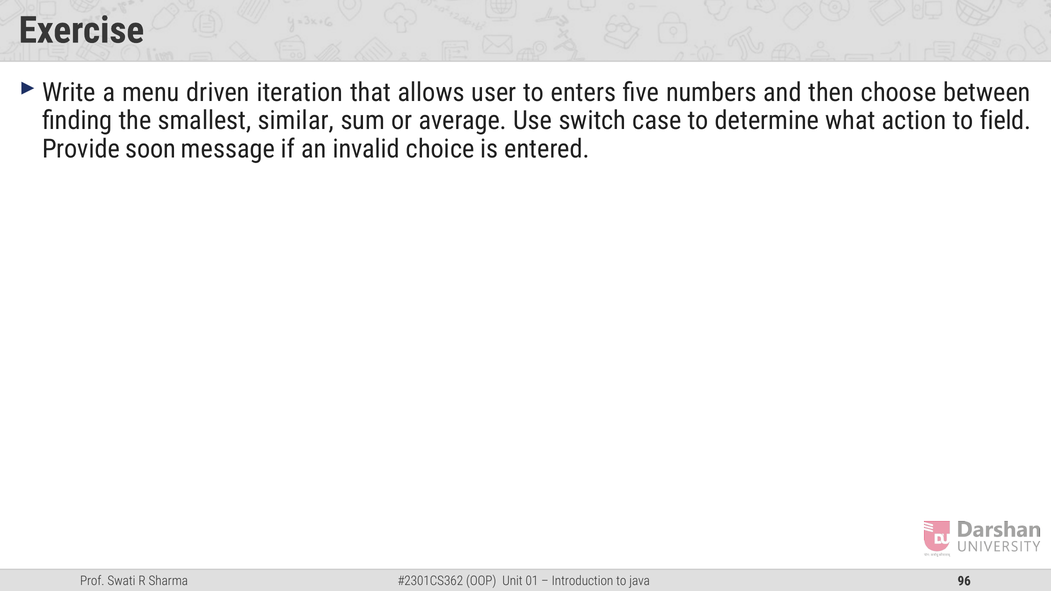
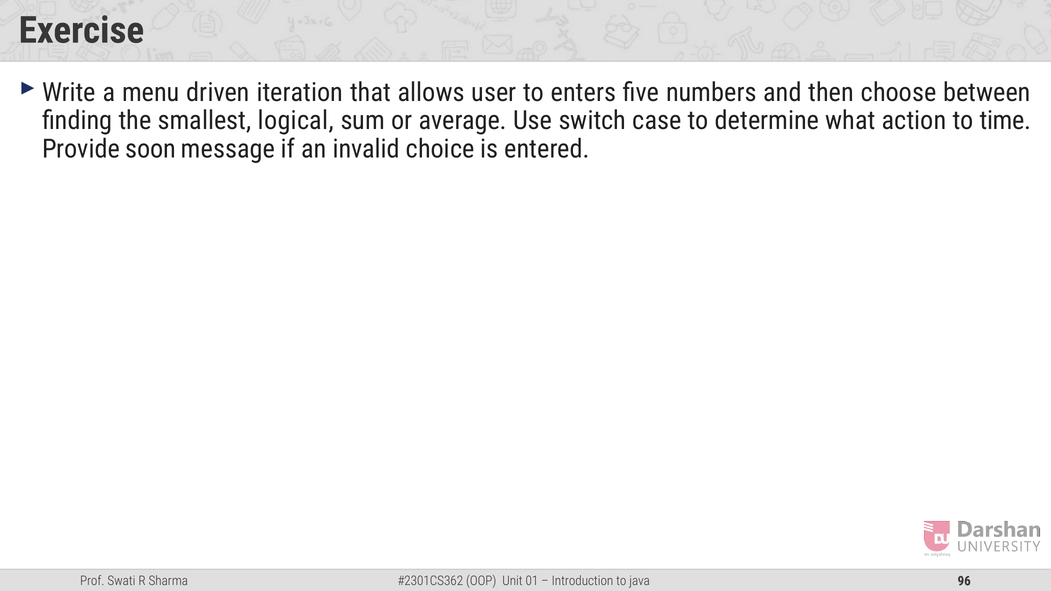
similar: similar -> logical (296, 121)
field: field -> time (1005, 121)
